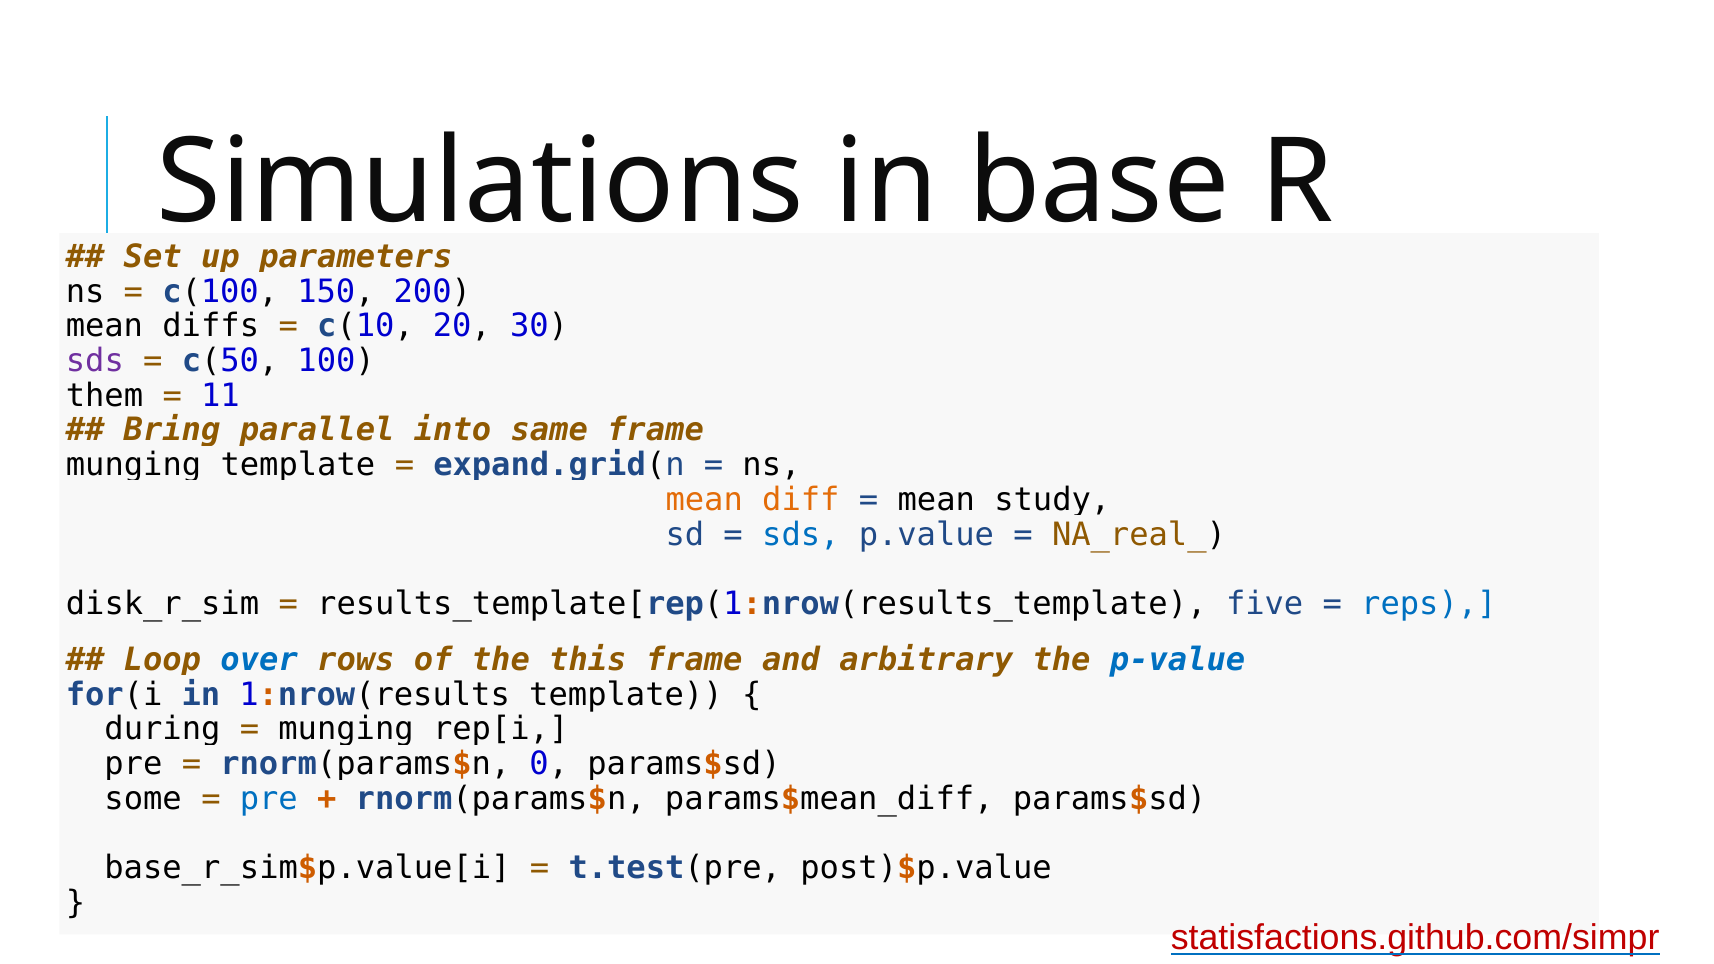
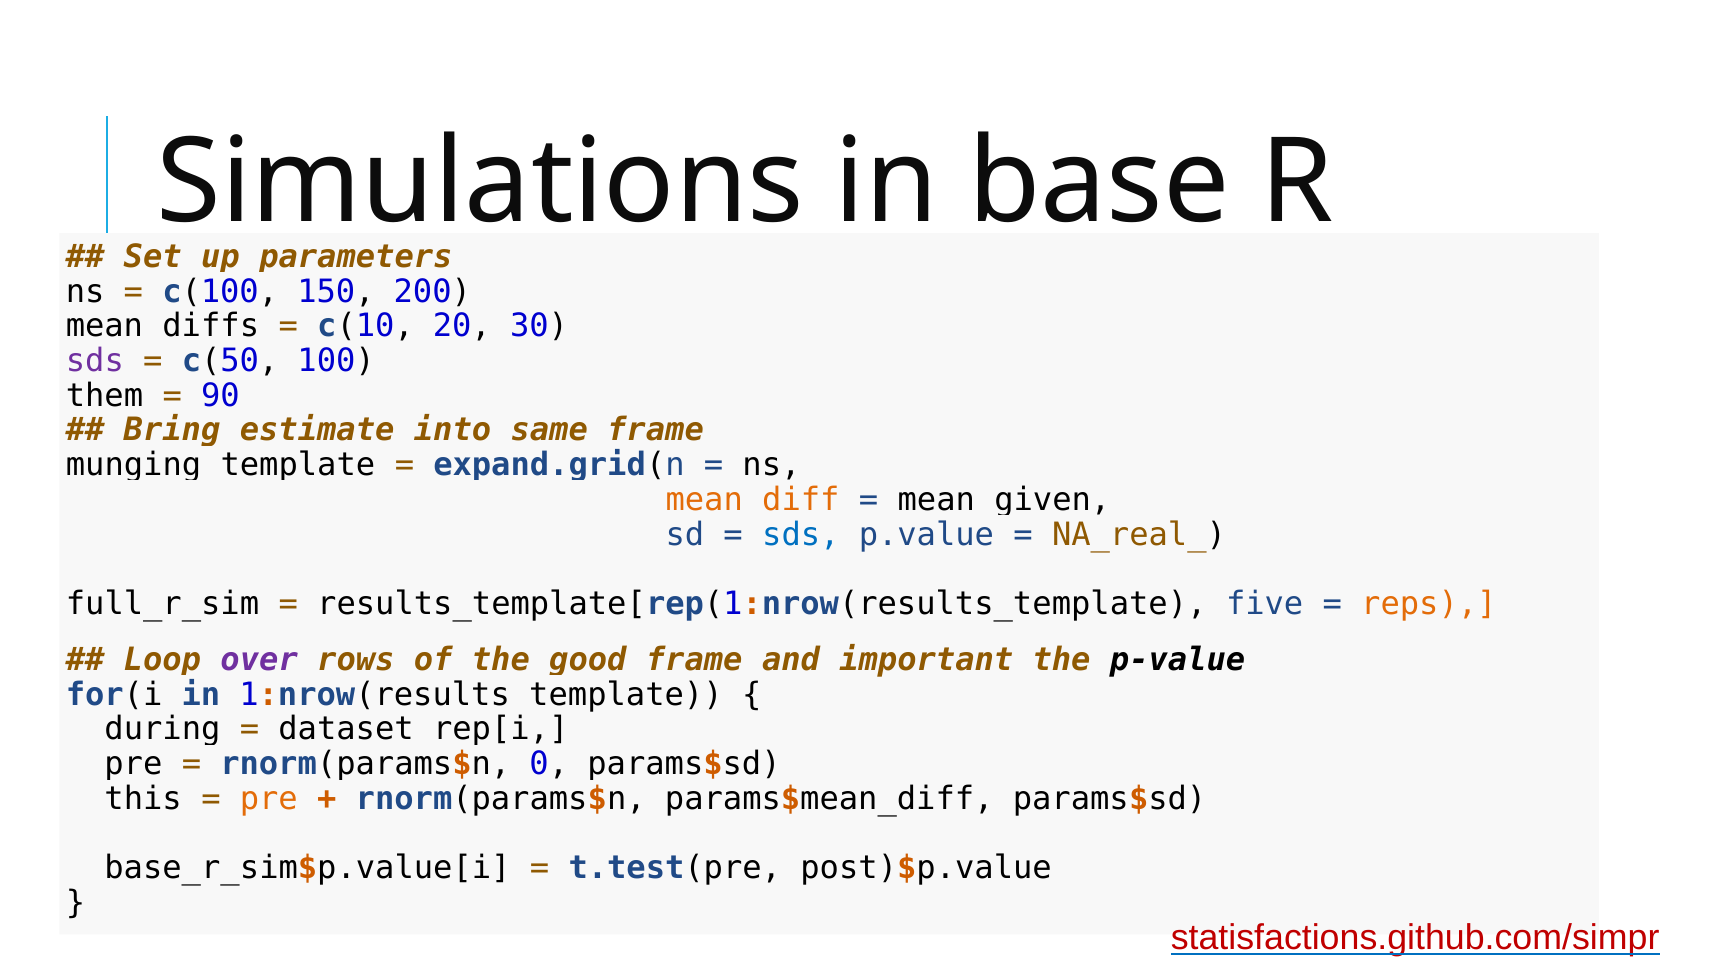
11: 11 -> 90 (220, 396)
parallel: parallel -> estimate (317, 430)
mean_study: mean_study -> mean_given (1004, 500)
disk_r_sim: disk_r_sim -> full_r_sim (163, 604)
reps colour: blue -> orange (1429, 604)
over colour: blue -> purple (259, 660)
this: this -> good (588, 660)
arbitrary: arbitrary -> important (926, 660)
p-value colour: blue -> black (1178, 660)
munging_rep[i: munging_rep[i -> dataset_rep[i (423, 729)
some: some -> this (143, 799)
pre colour: blue -> orange (269, 799)
